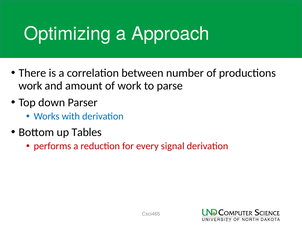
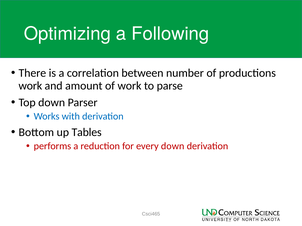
Approach: Approach -> Following (170, 34)
every signal: signal -> down (173, 146)
